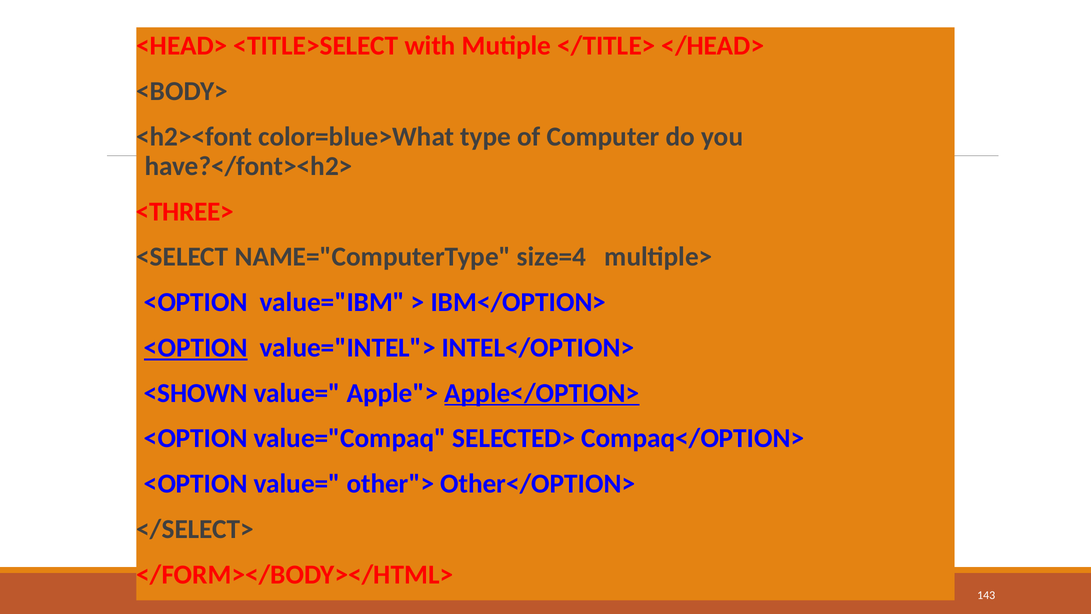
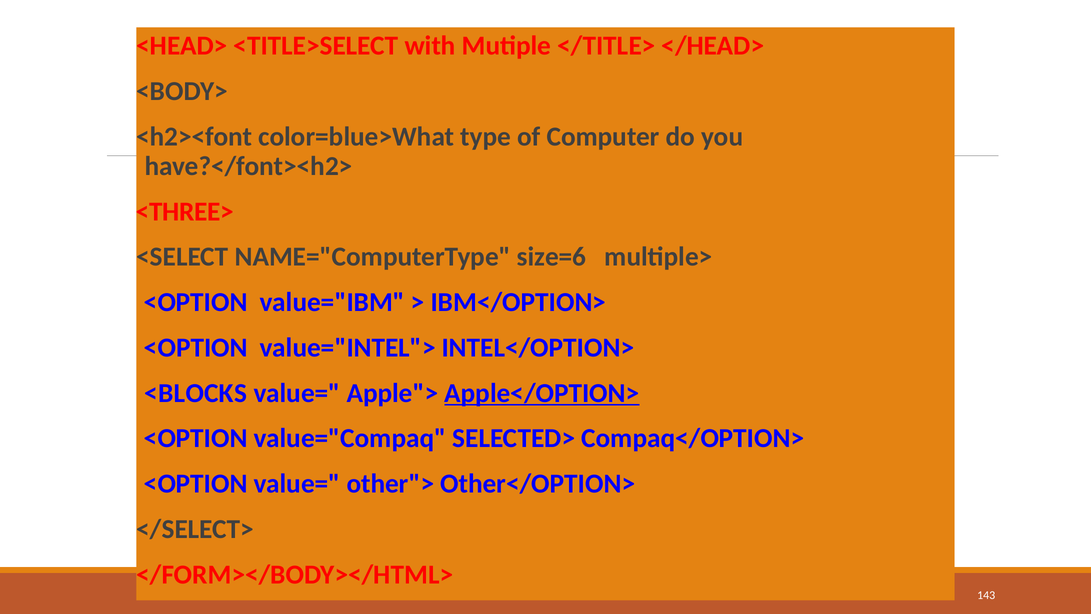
size=4: size=4 -> size=6 (551, 257)
<OPTION underline: present -> none (196, 348)
<SHOWN: <SHOWN -> <BLOCKS (196, 393)
